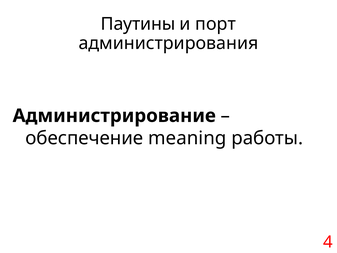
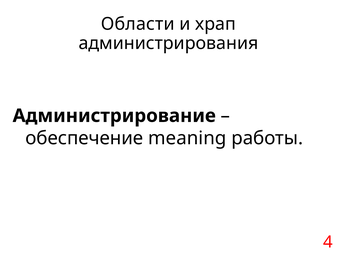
Паутины: Паутины -> Области (138, 24)
порт: порт -> храп (216, 24)
